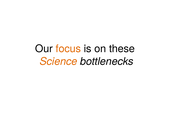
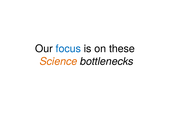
focus colour: orange -> blue (68, 49)
